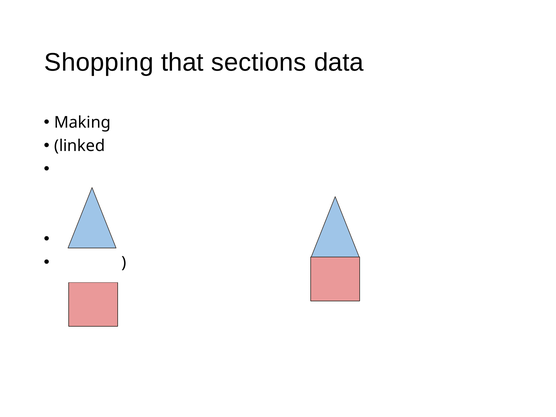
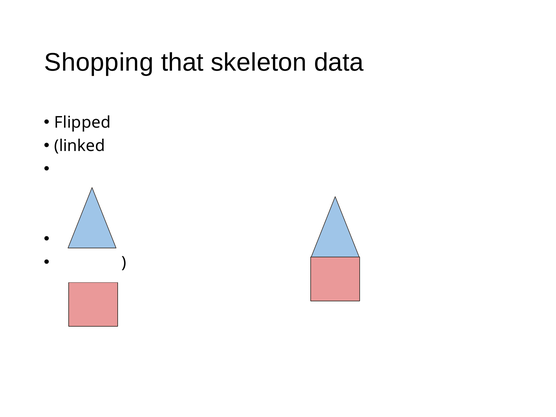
sections: sections -> skeleton (259, 62)
Making: Making -> Flipped (82, 122)
